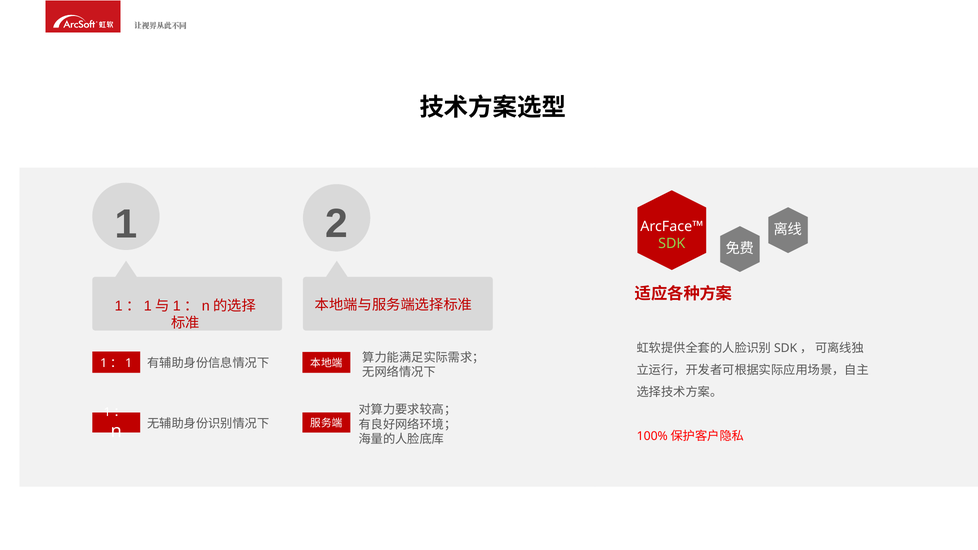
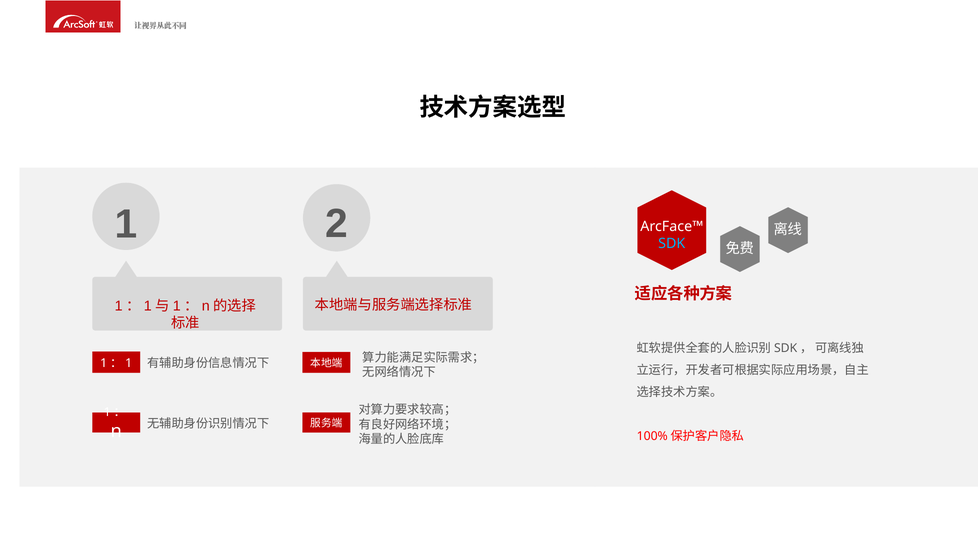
SDK colour: light green -> light blue (672, 244)
